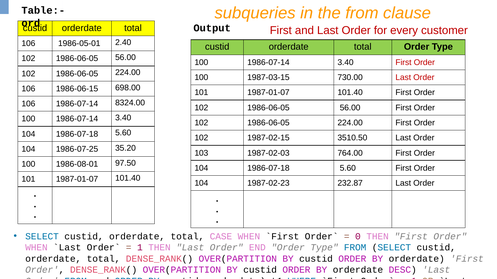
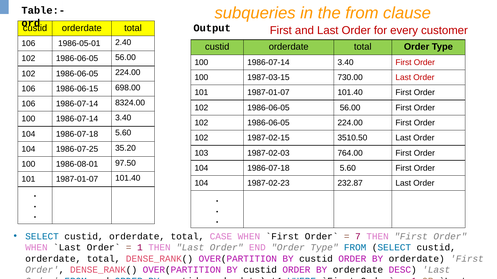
0: 0 -> 7 (358, 237)
